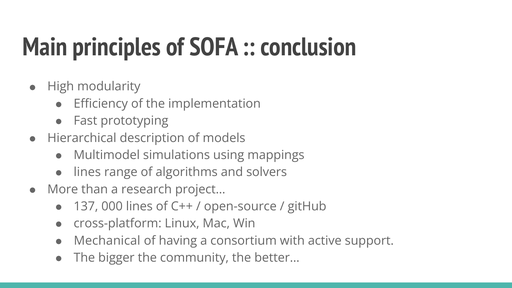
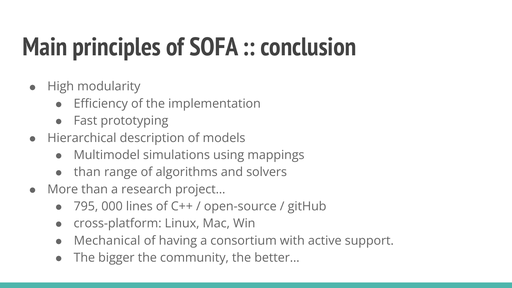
lines: lines -> than (87, 172)
137: 137 -> 795 (86, 206)
